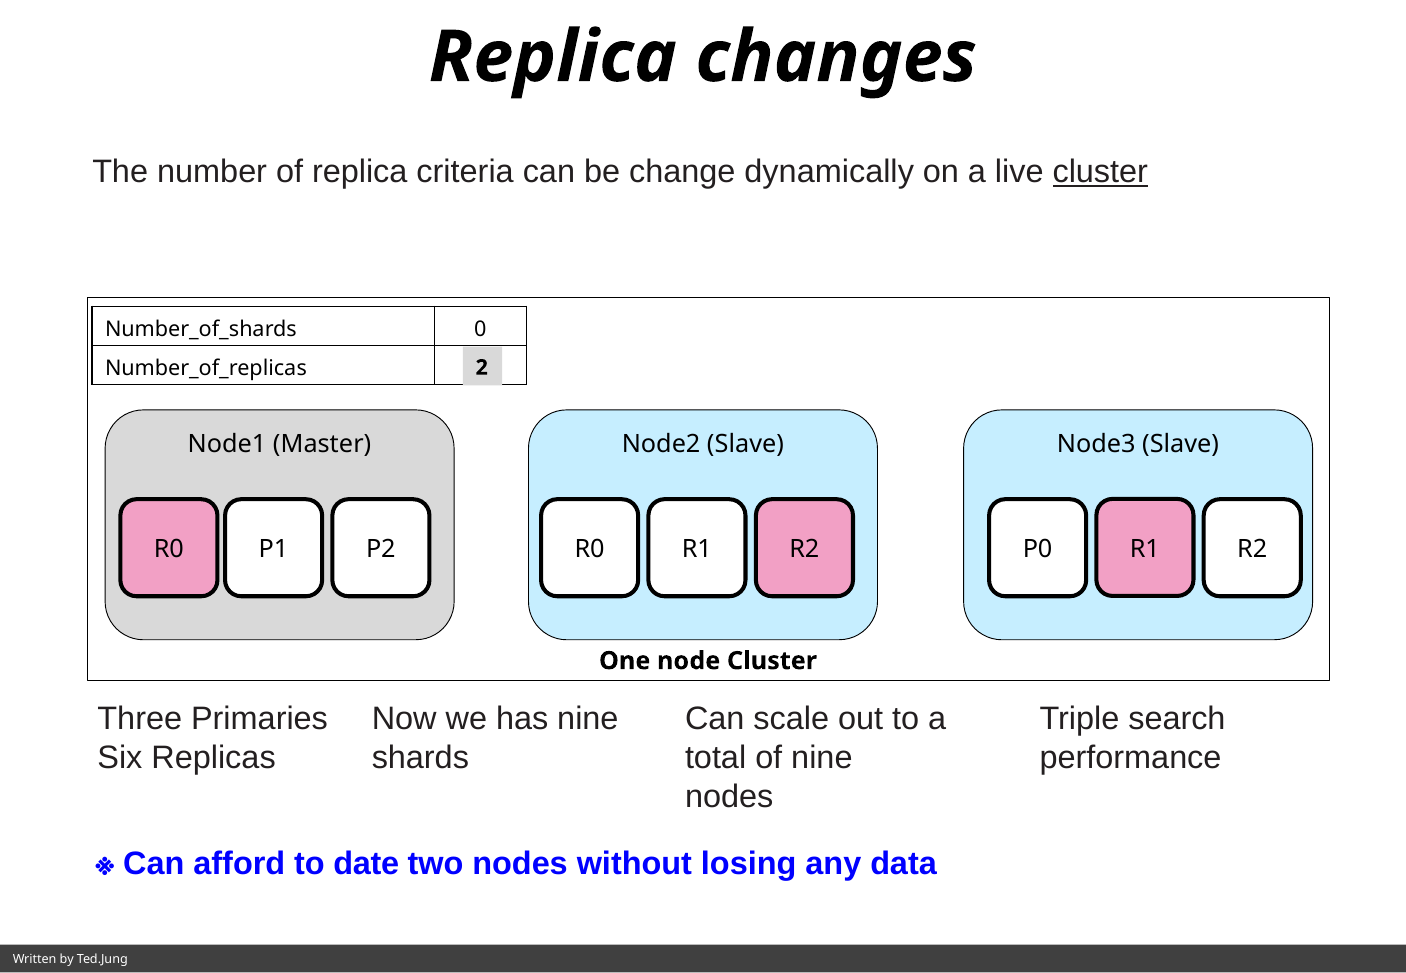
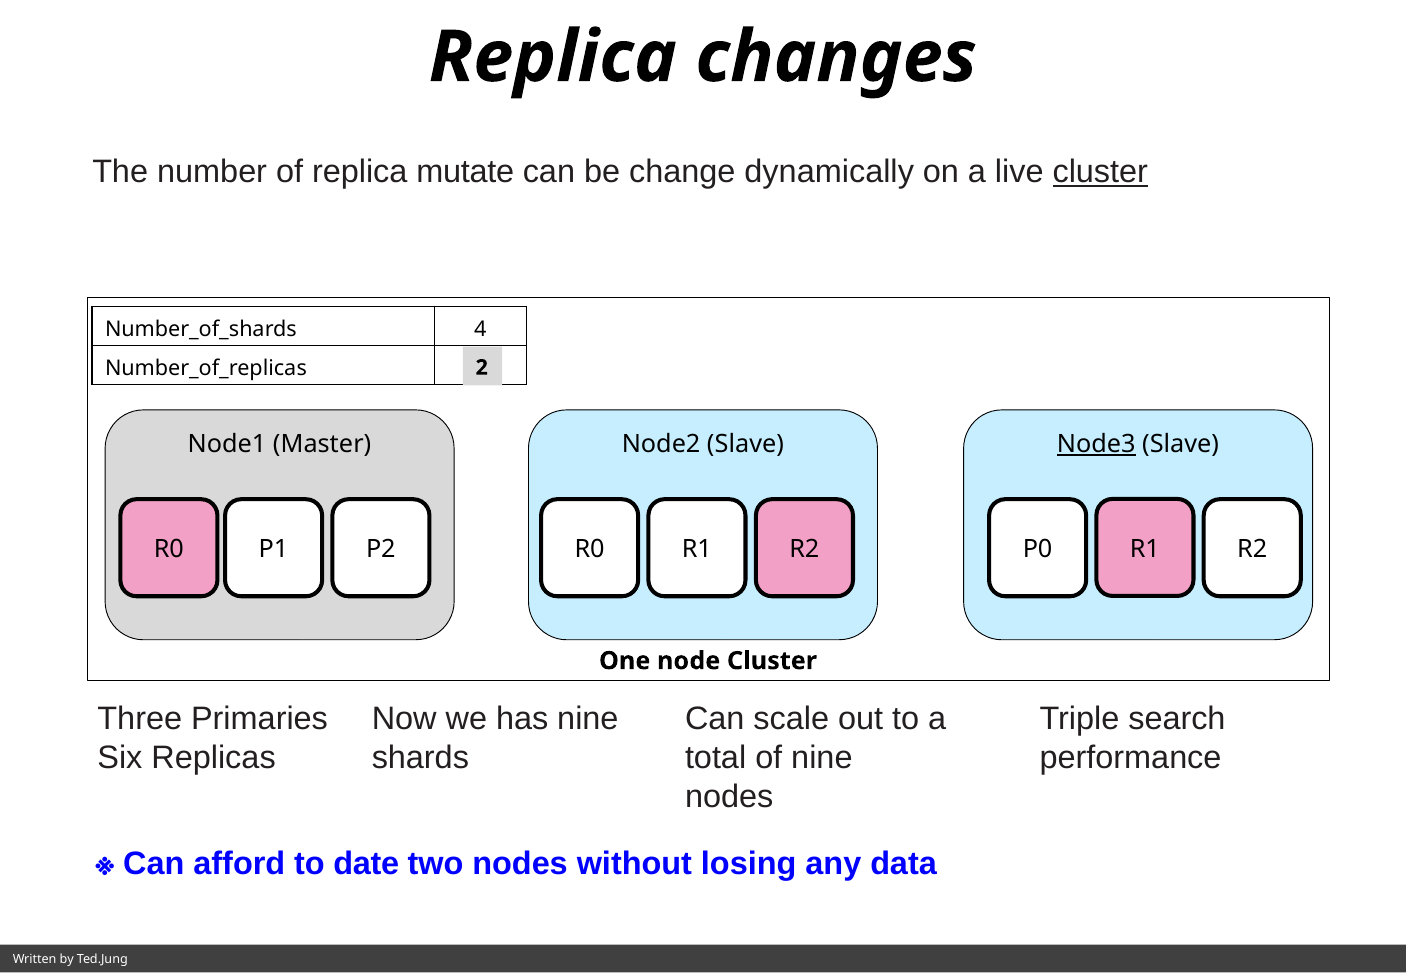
criteria: criteria -> mutate (465, 172)
0: 0 -> 4 (480, 329)
Node3 underline: none -> present (1096, 445)
